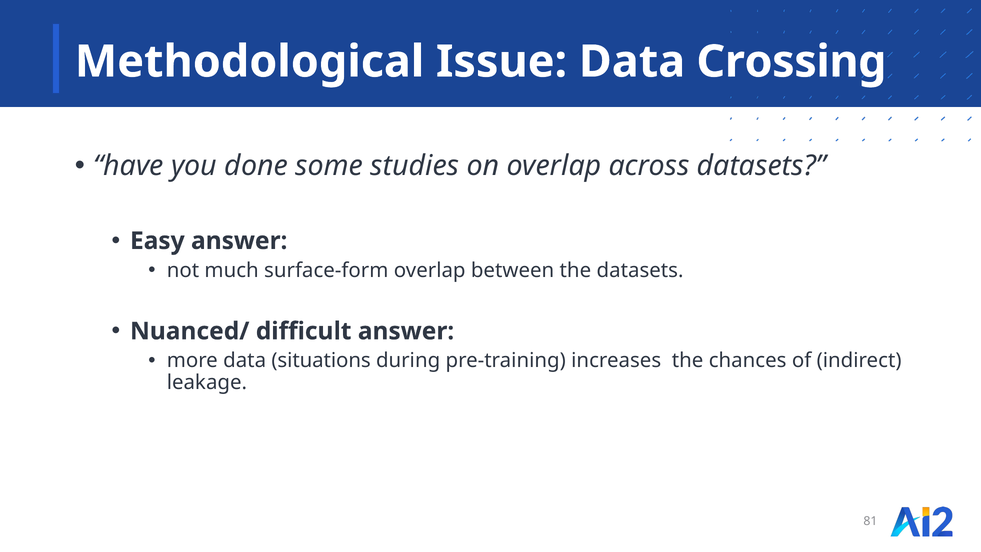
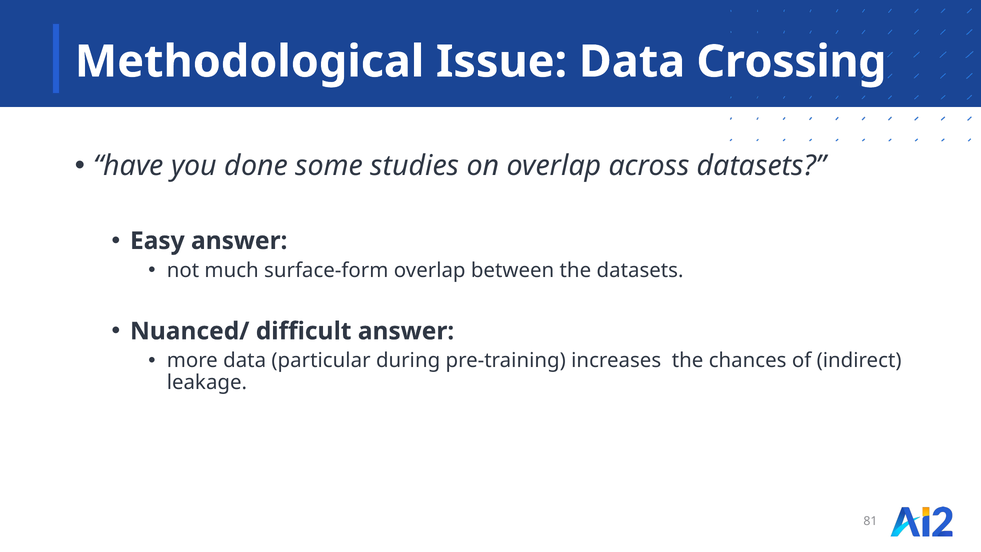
situations: situations -> particular (321, 361)
